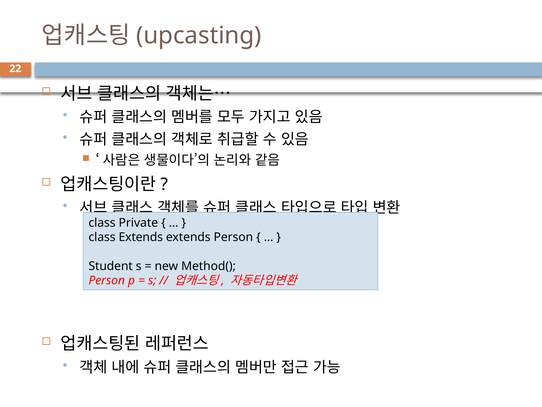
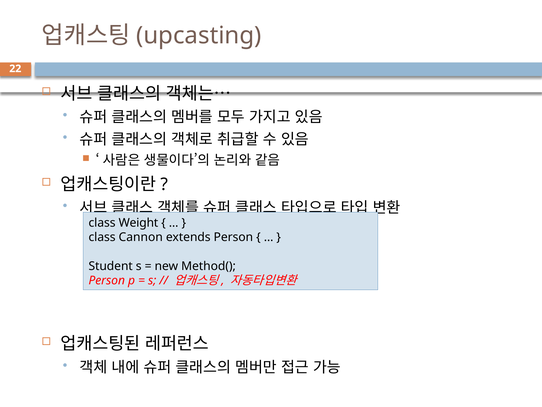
Private: Private -> Weight (138, 223)
class Extends: Extends -> Cannon (141, 237)
